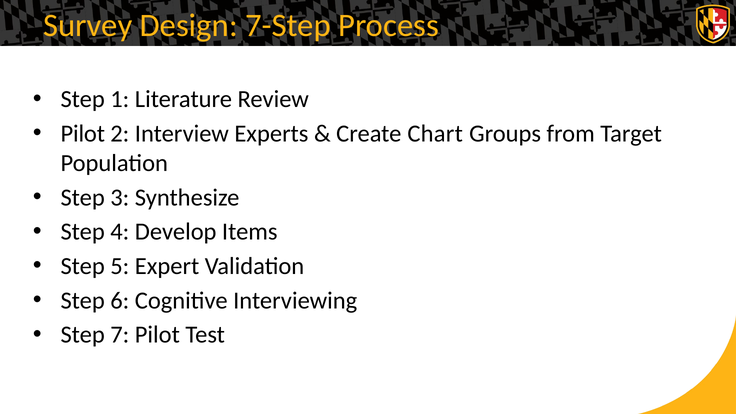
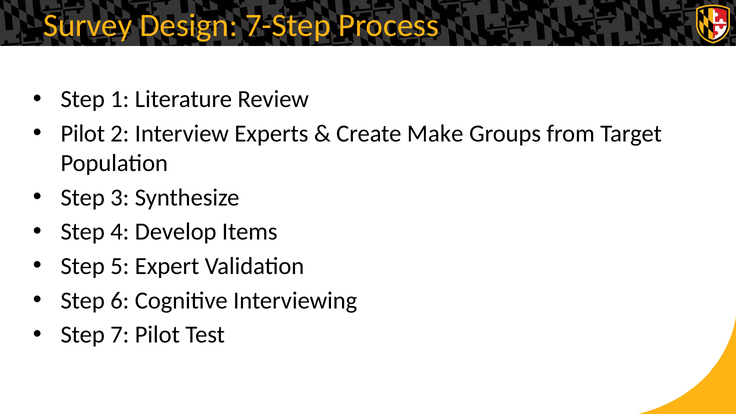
Chart: Chart -> Make (435, 134)
